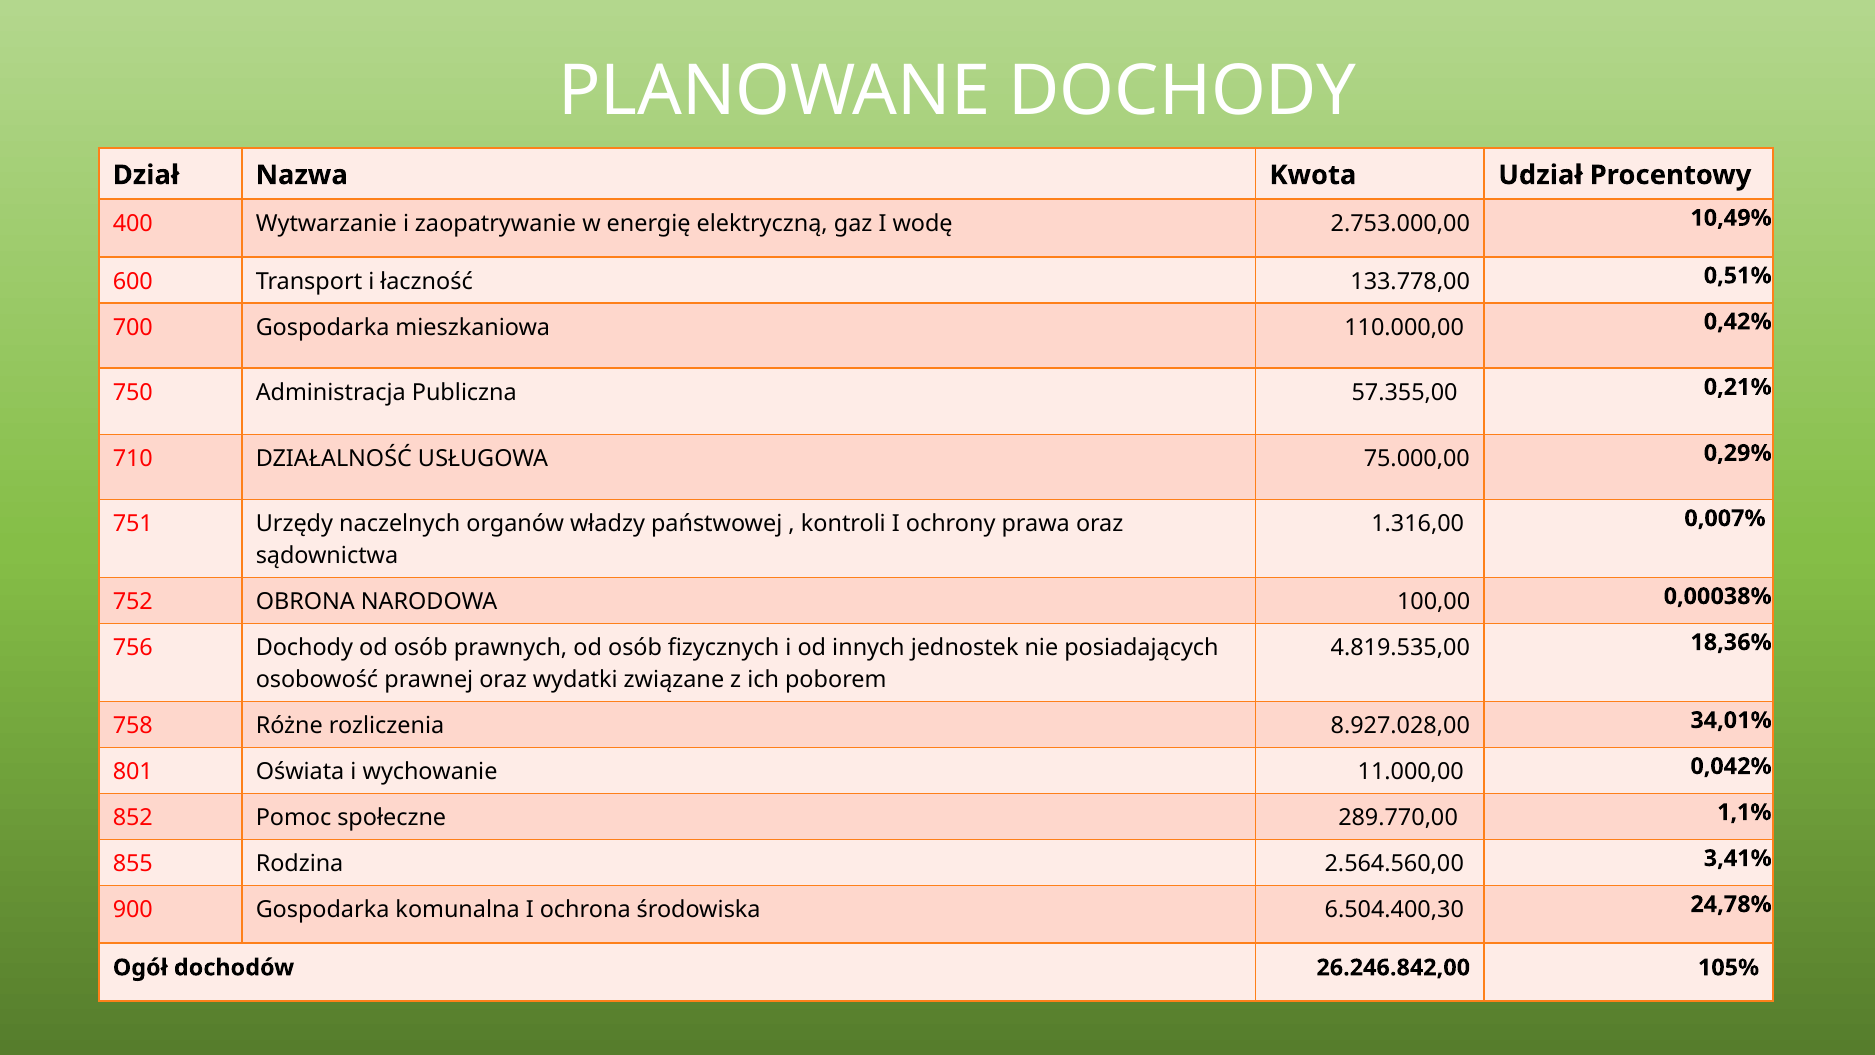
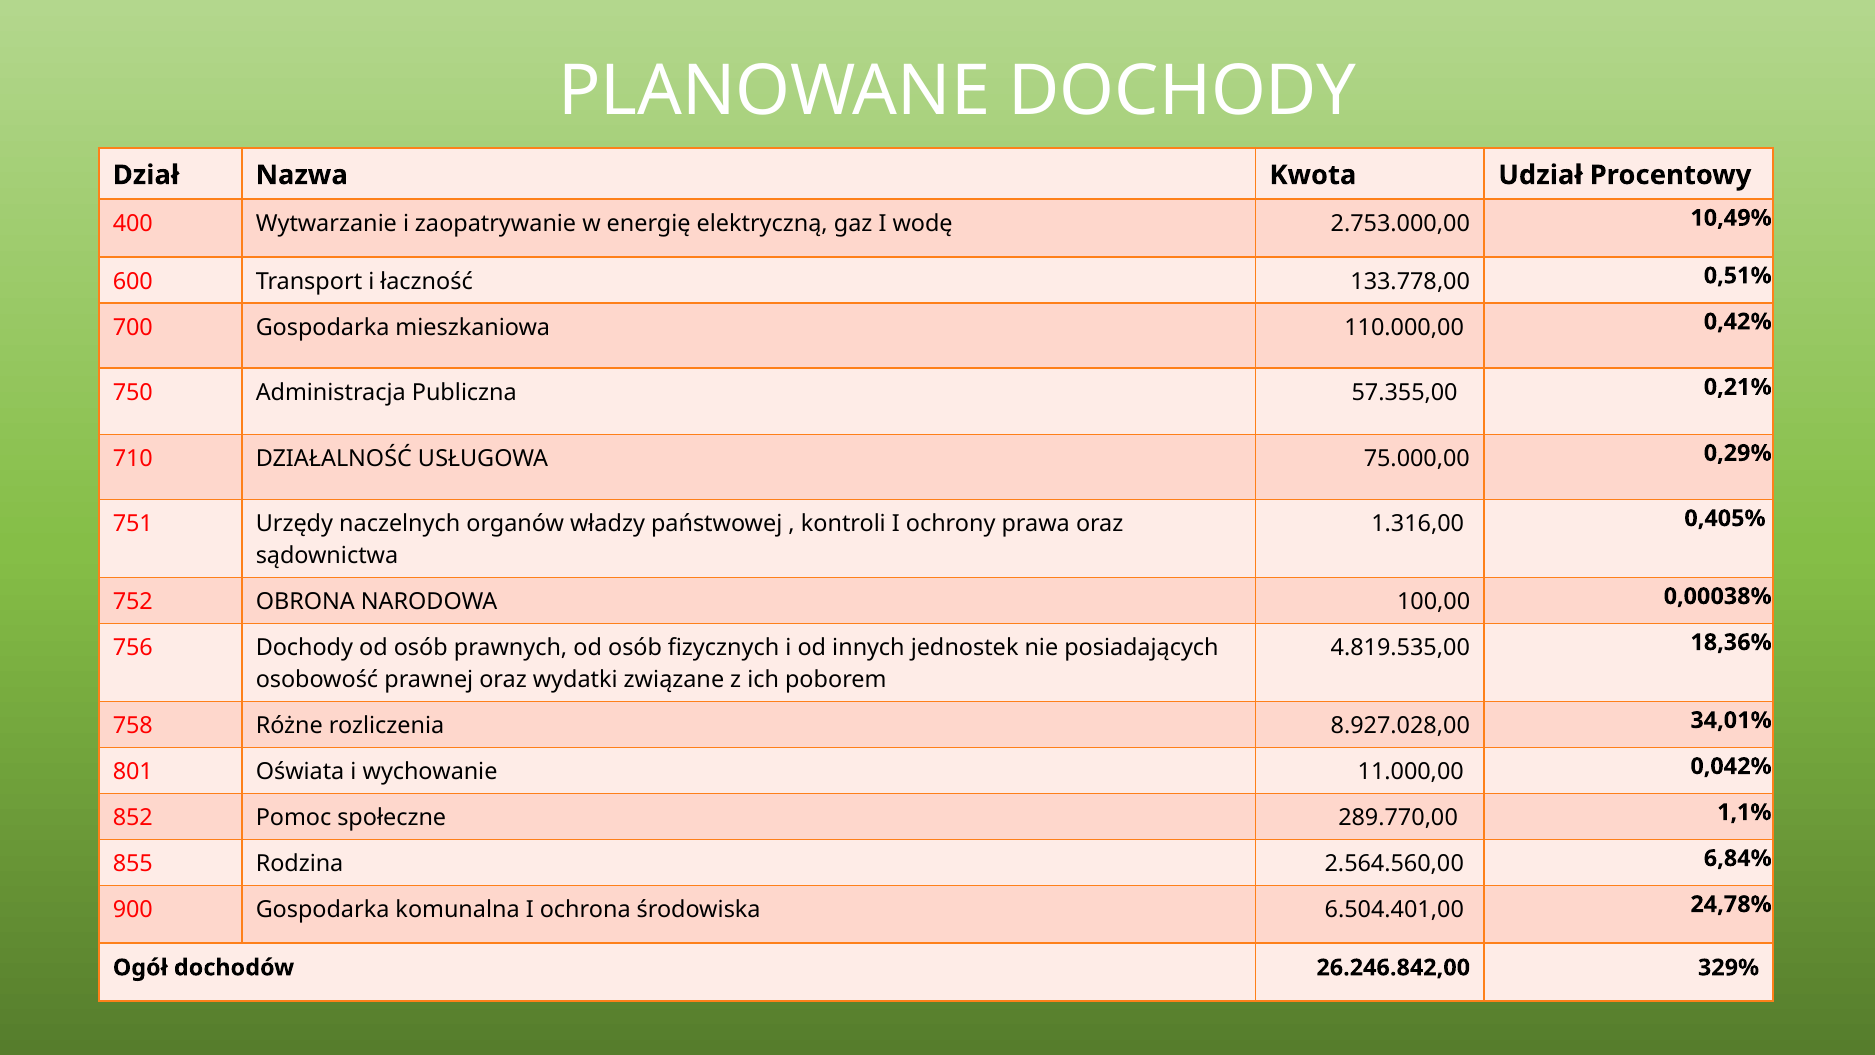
0,007%: 0,007% -> 0,405% (1725, 518)
3,41%: 3,41% -> 6,84% (1738, 858)
6.504.400,30: 6.504.400,30 -> 6.504.401,00 (1394, 910)
105%: 105% -> 329% (1729, 967)
